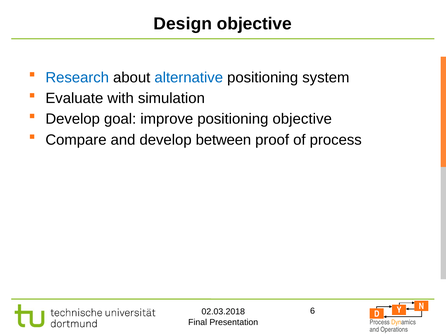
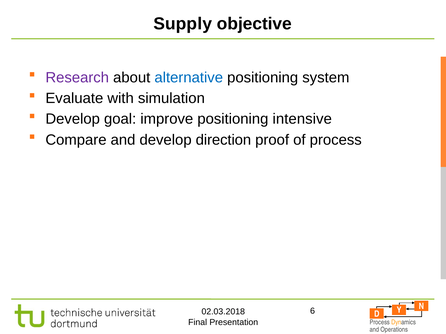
Design: Design -> Supply (183, 24)
Research colour: blue -> purple (77, 78)
positioning objective: objective -> intensive (302, 119)
between: between -> direction (223, 140)
